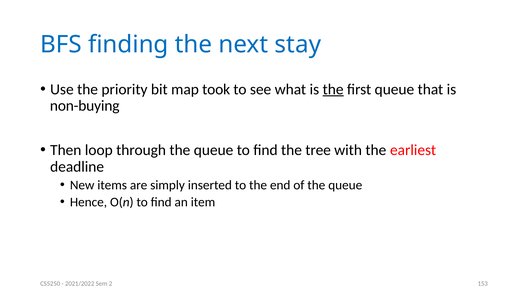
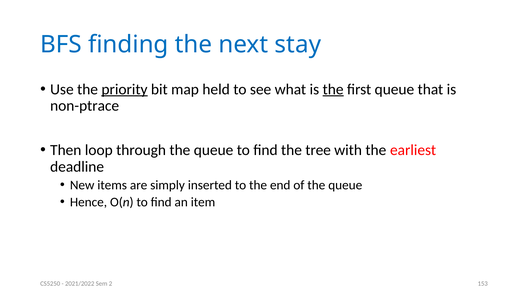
priority underline: none -> present (125, 89)
took: took -> held (216, 89)
non-buying: non-buying -> non-ptrace (85, 106)
